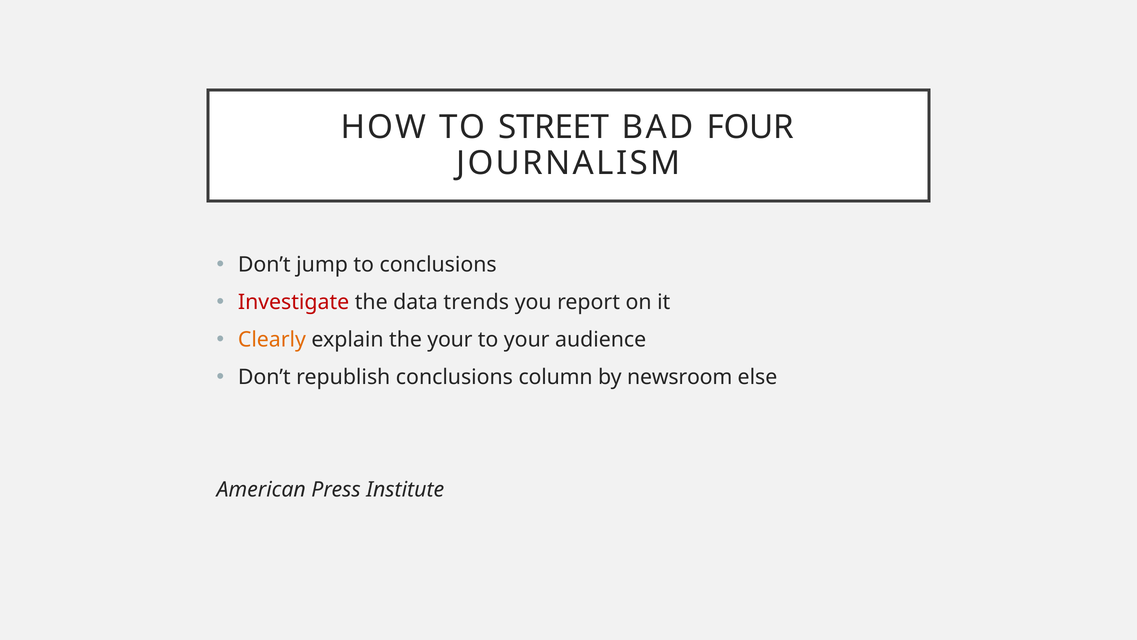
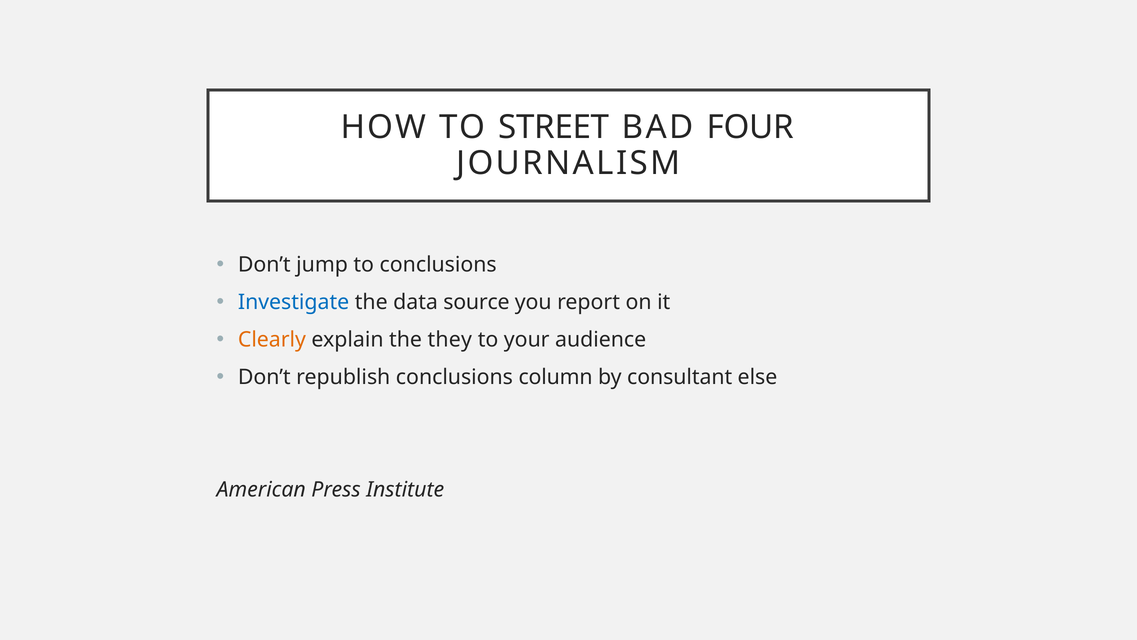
Investigate colour: red -> blue (294, 302)
trends: trends -> source (476, 302)
the your: your -> they (450, 339)
newsroom: newsroom -> consultant (680, 377)
